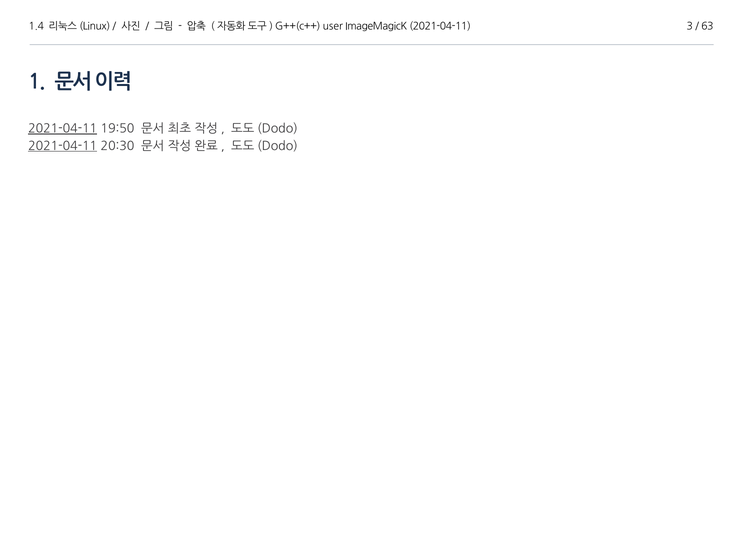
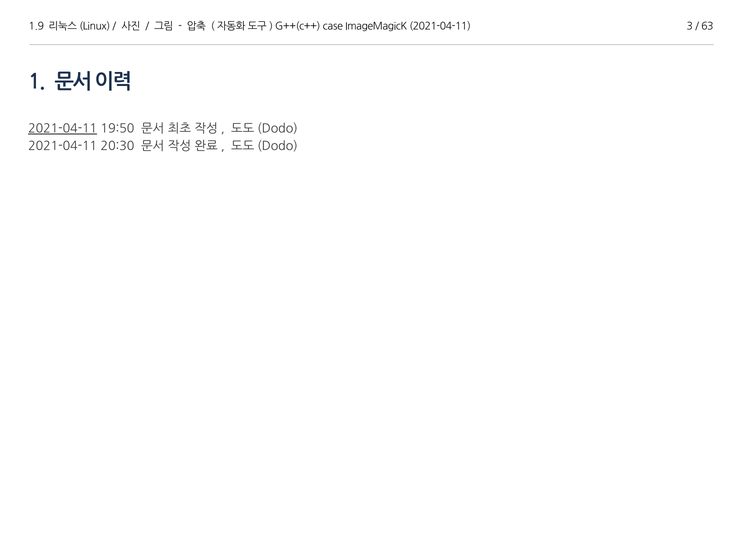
1.4: 1.4 -> 1.9 (36, 26)
user: user -> case (333, 26)
2021-04-11 underline: present -> none (63, 146)
